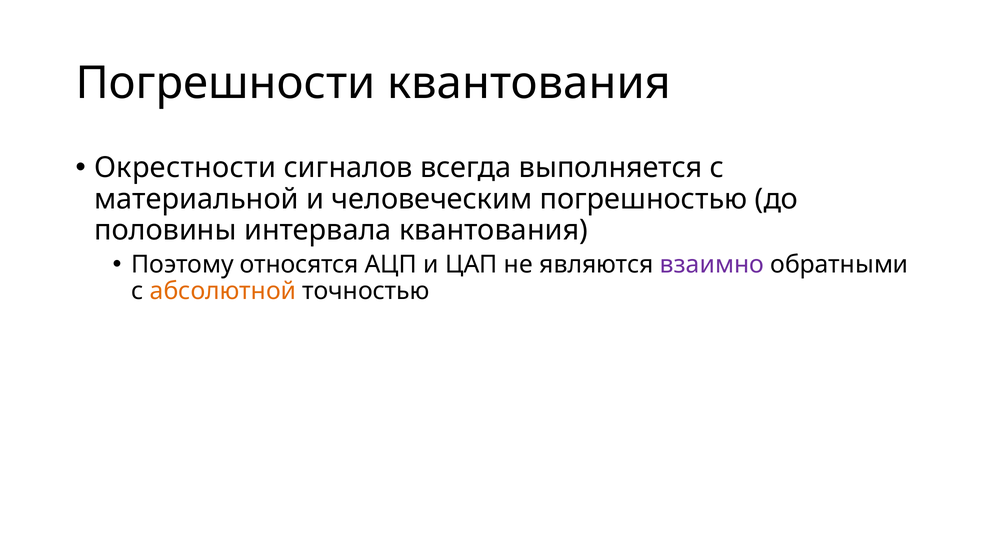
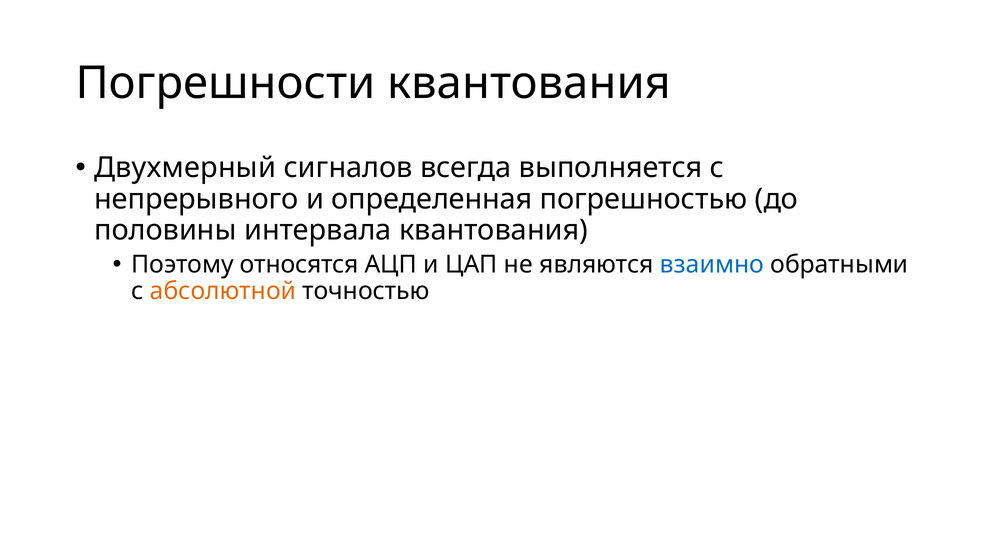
Окрестности: Окрестности -> Двухмерный (185, 168)
материальной: материальной -> непрерывного (196, 199)
человеческим: человеческим -> определенная (432, 199)
взаимно colour: purple -> blue (712, 264)
